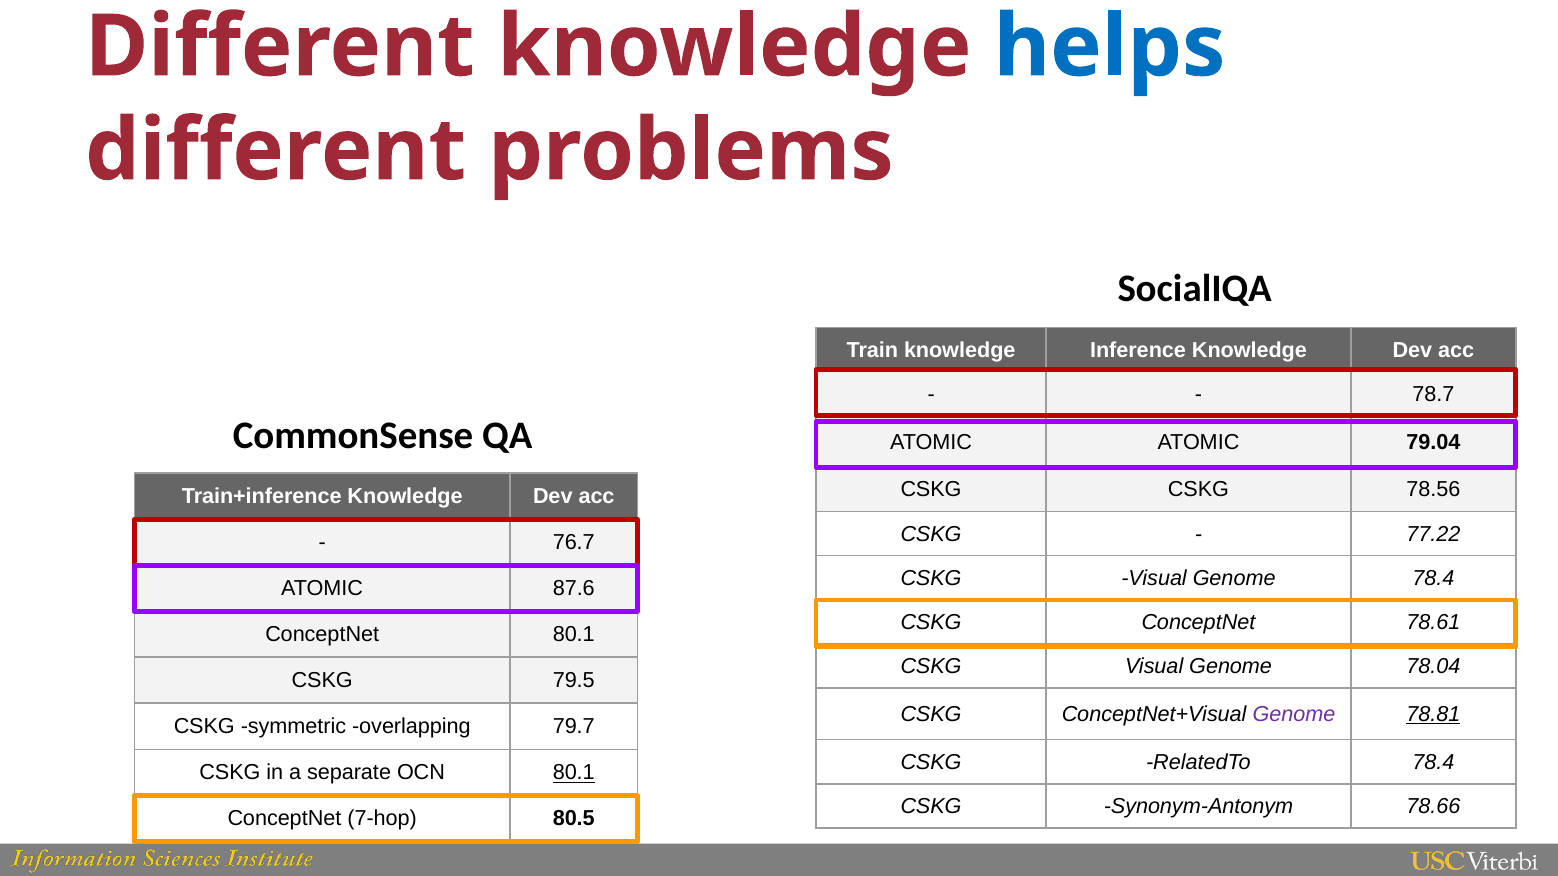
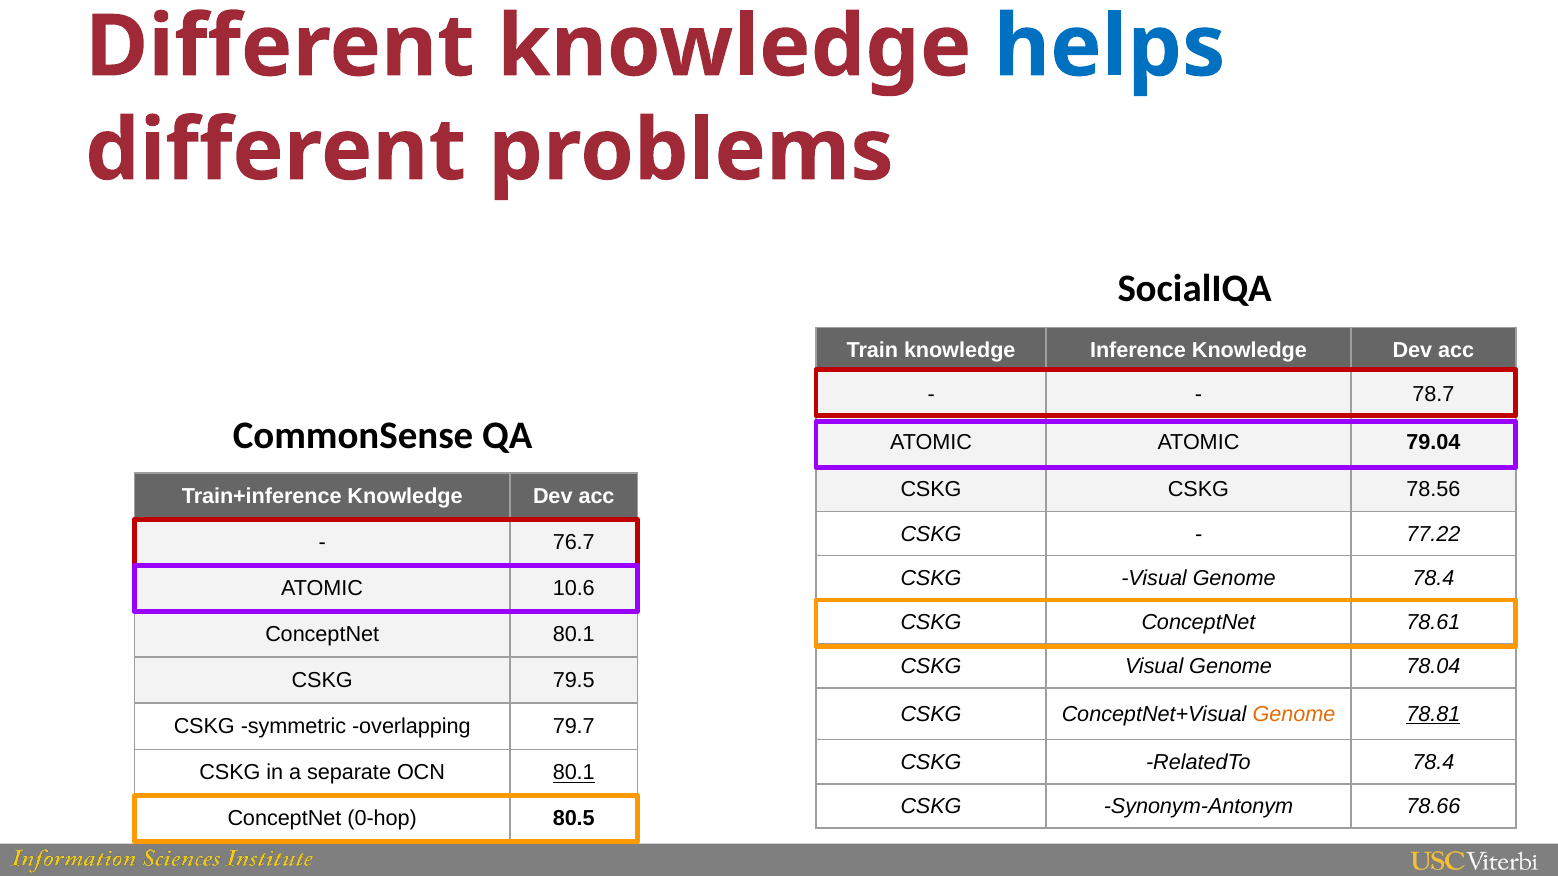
87.6: 87.6 -> 10.6 (574, 589)
Genome colour: purple -> orange (1294, 715)
7-hop: 7-hop -> 0-hop (382, 819)
